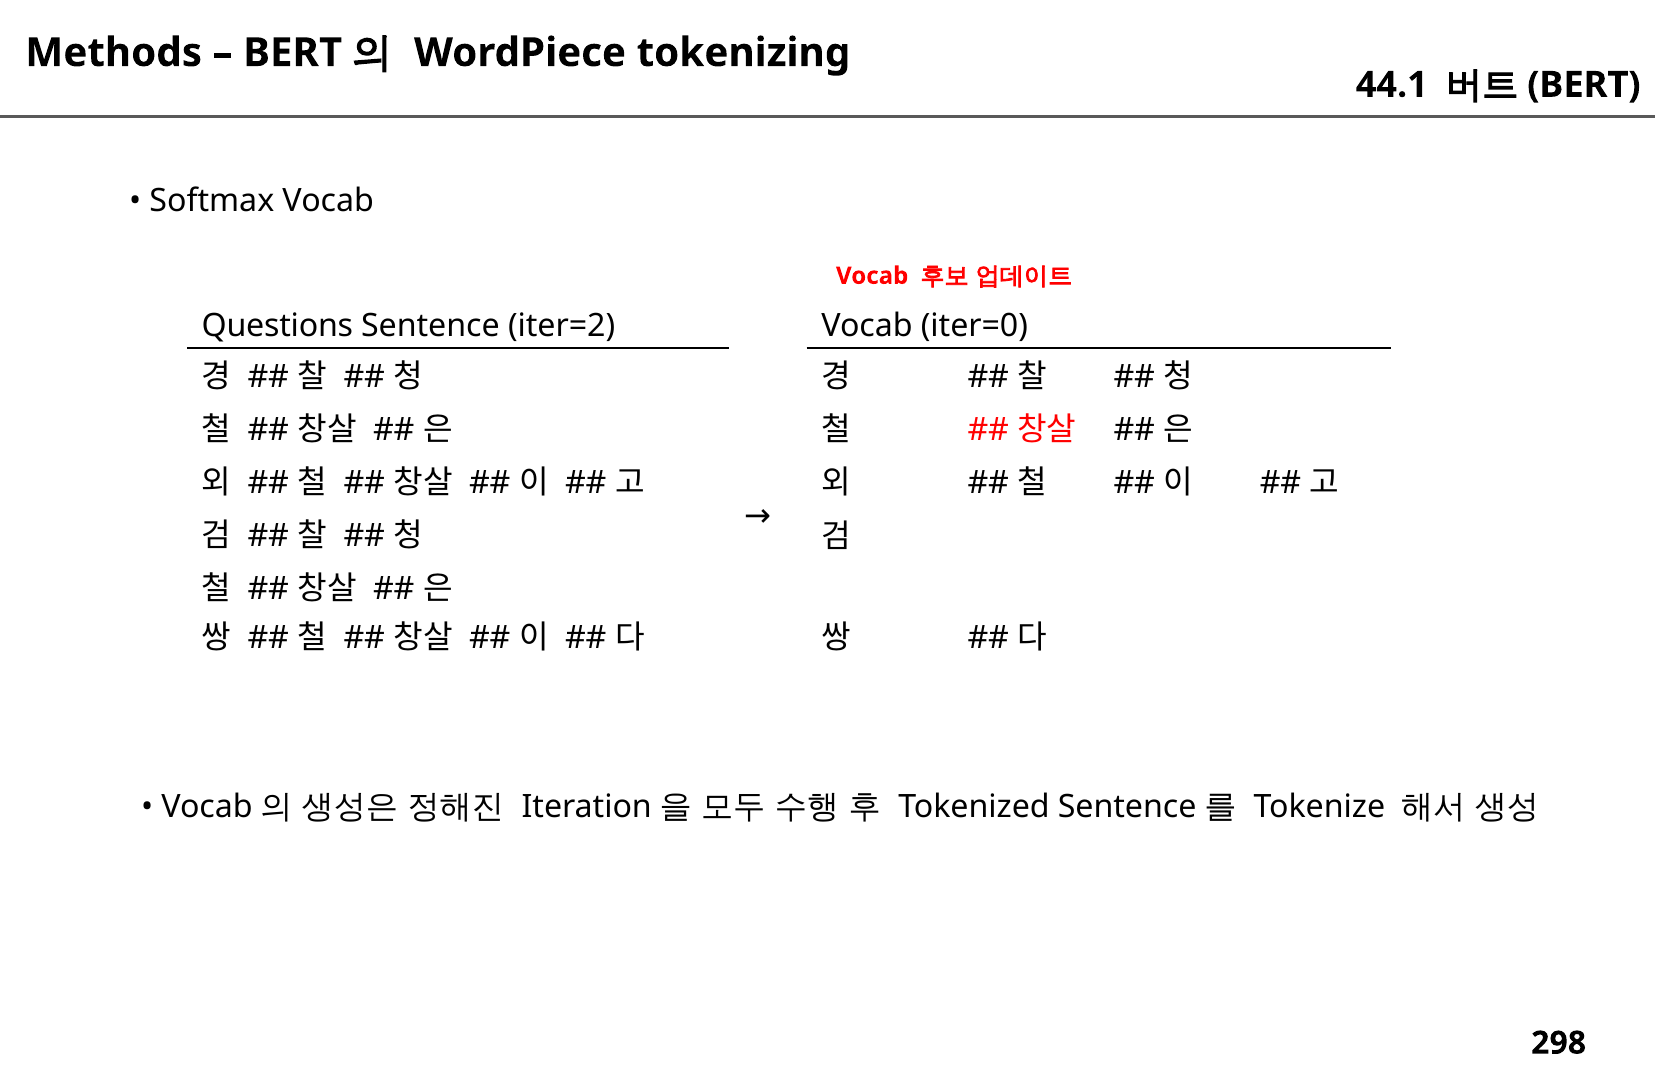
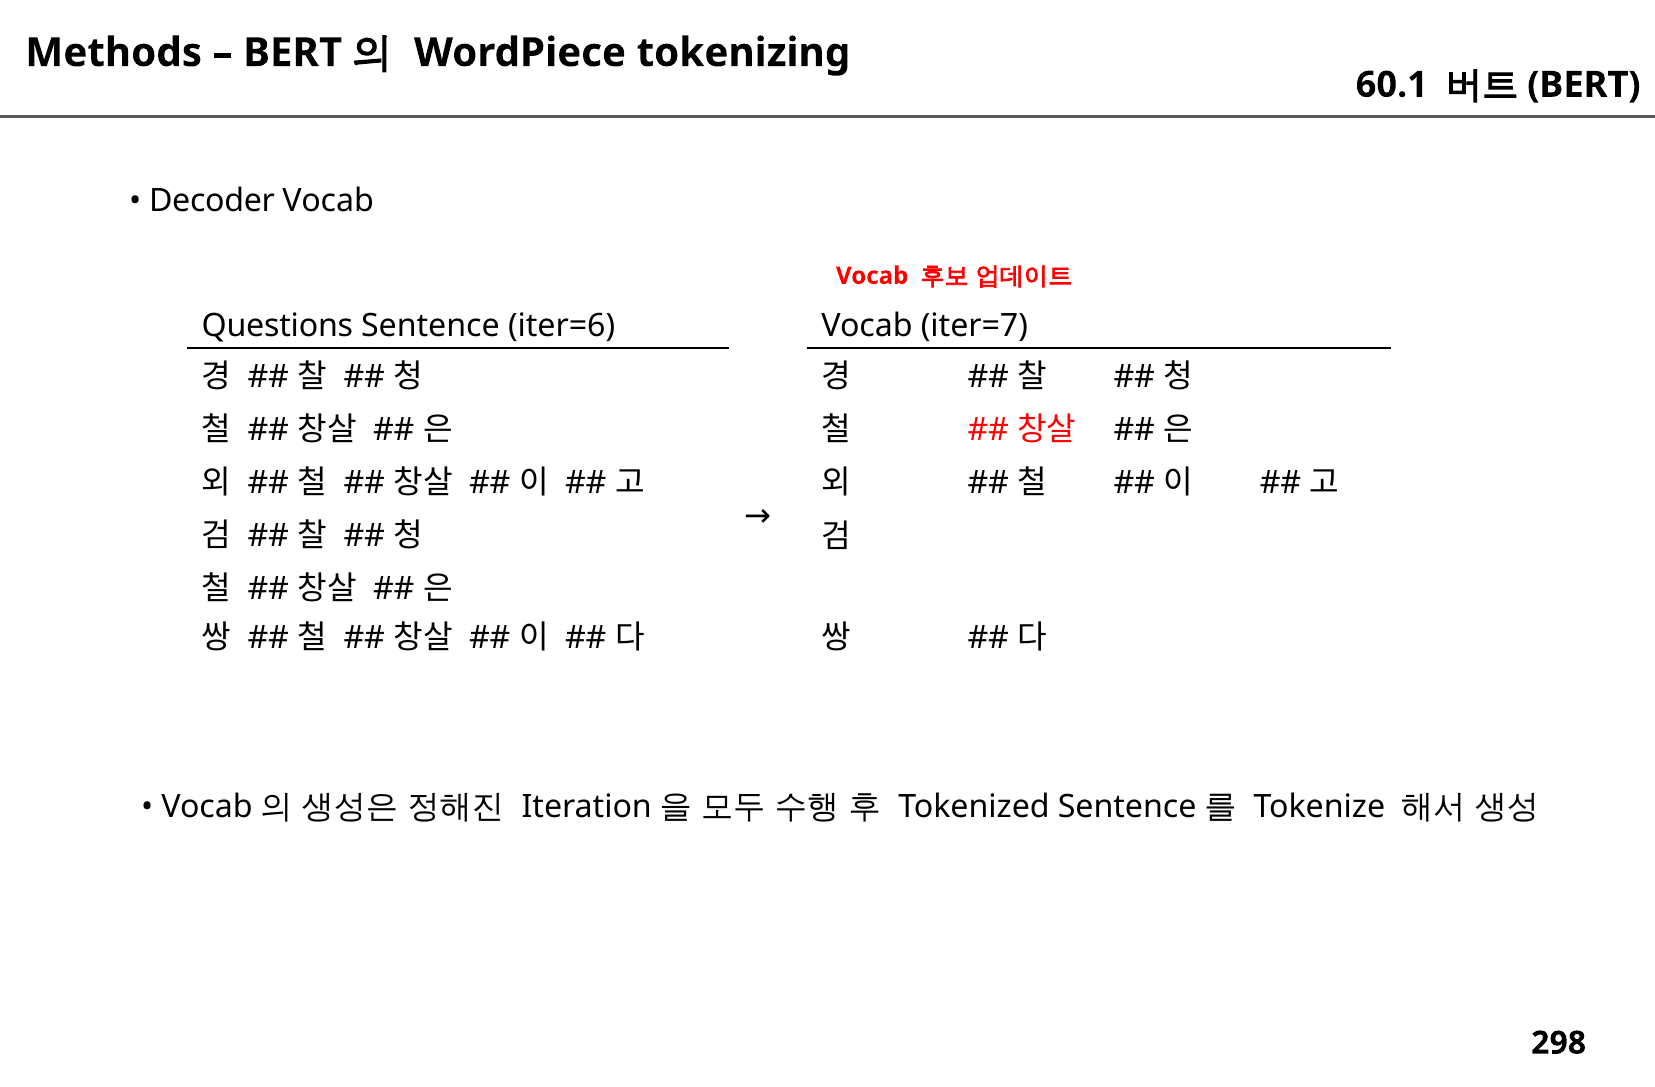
44.1: 44.1 -> 60.1 (1392, 85)
Softmax: Softmax -> Decoder (212, 201)
iter=2: iter=2 -> iter=6 (562, 326)
iter=0: iter=0 -> iter=7 (974, 326)
